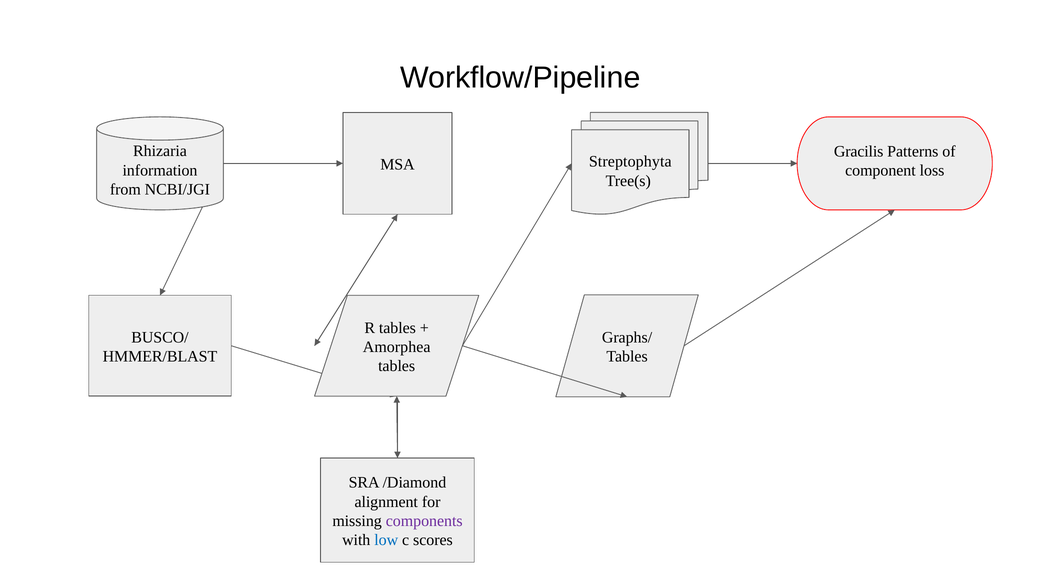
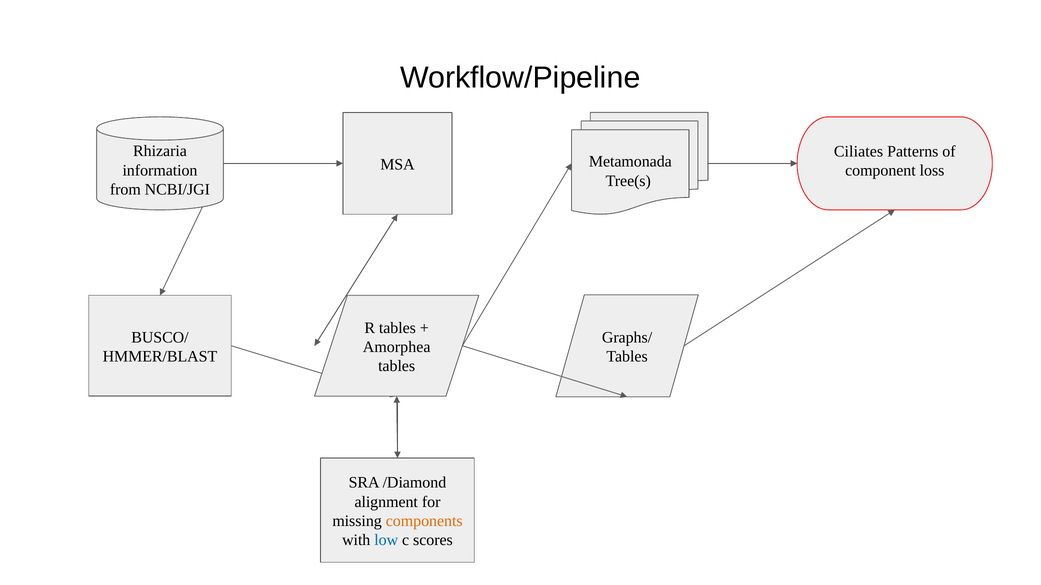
Gracilis: Gracilis -> Ciliates (859, 152)
Streptophyta: Streptophyta -> Metamonada (630, 162)
components colour: purple -> orange (424, 521)
